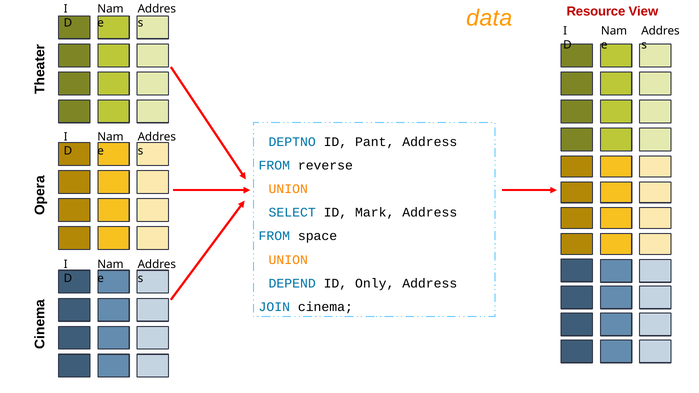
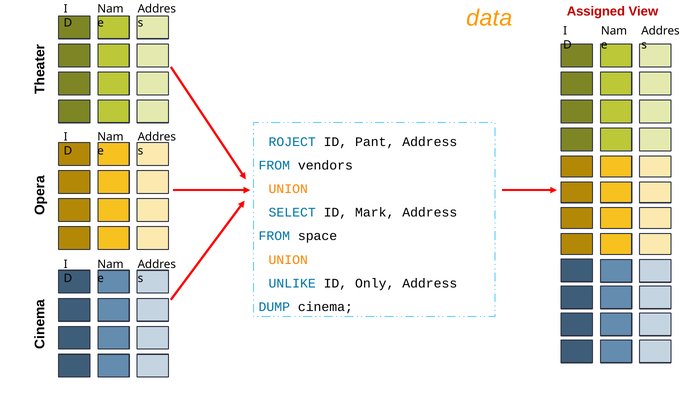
Resource: Resource -> Assigned (596, 11)
DEPTNO: DEPTNO -> ROJECT (292, 142)
reverse: reverse -> vendors (325, 165)
DEPEND: DEPEND -> UNLIKE (292, 283)
JOIN: JOIN -> DUMP (274, 307)
